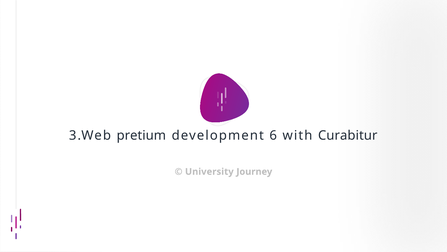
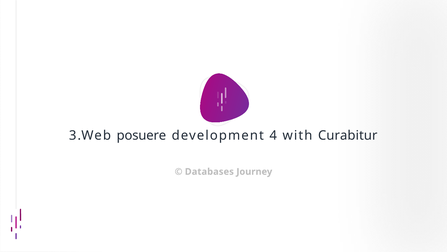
pretium: pretium -> posuere (141, 135)
6: 6 -> 4 (273, 135)
University: University -> Databases (209, 171)
